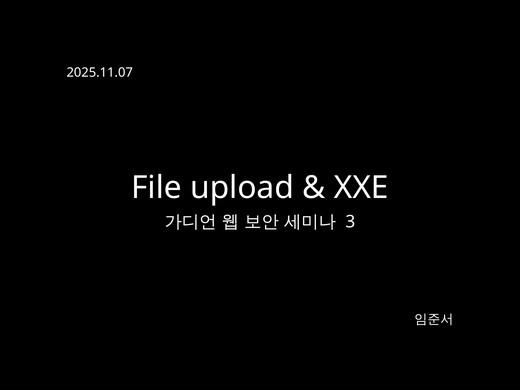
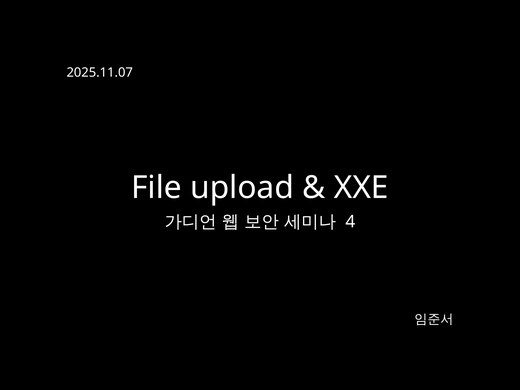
3: 3 -> 4 (350, 222)
